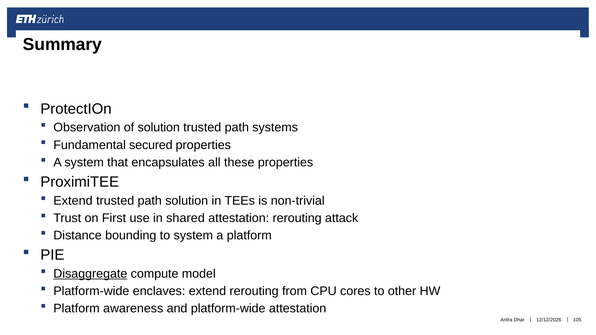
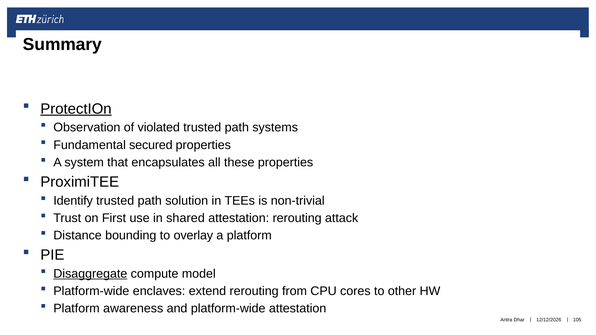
ProtectIOn underline: none -> present (76, 109)
of solution: solution -> violated (159, 128)
Extend: Extend -> Identify (73, 201)
to system: system -> overlay (193, 236)
